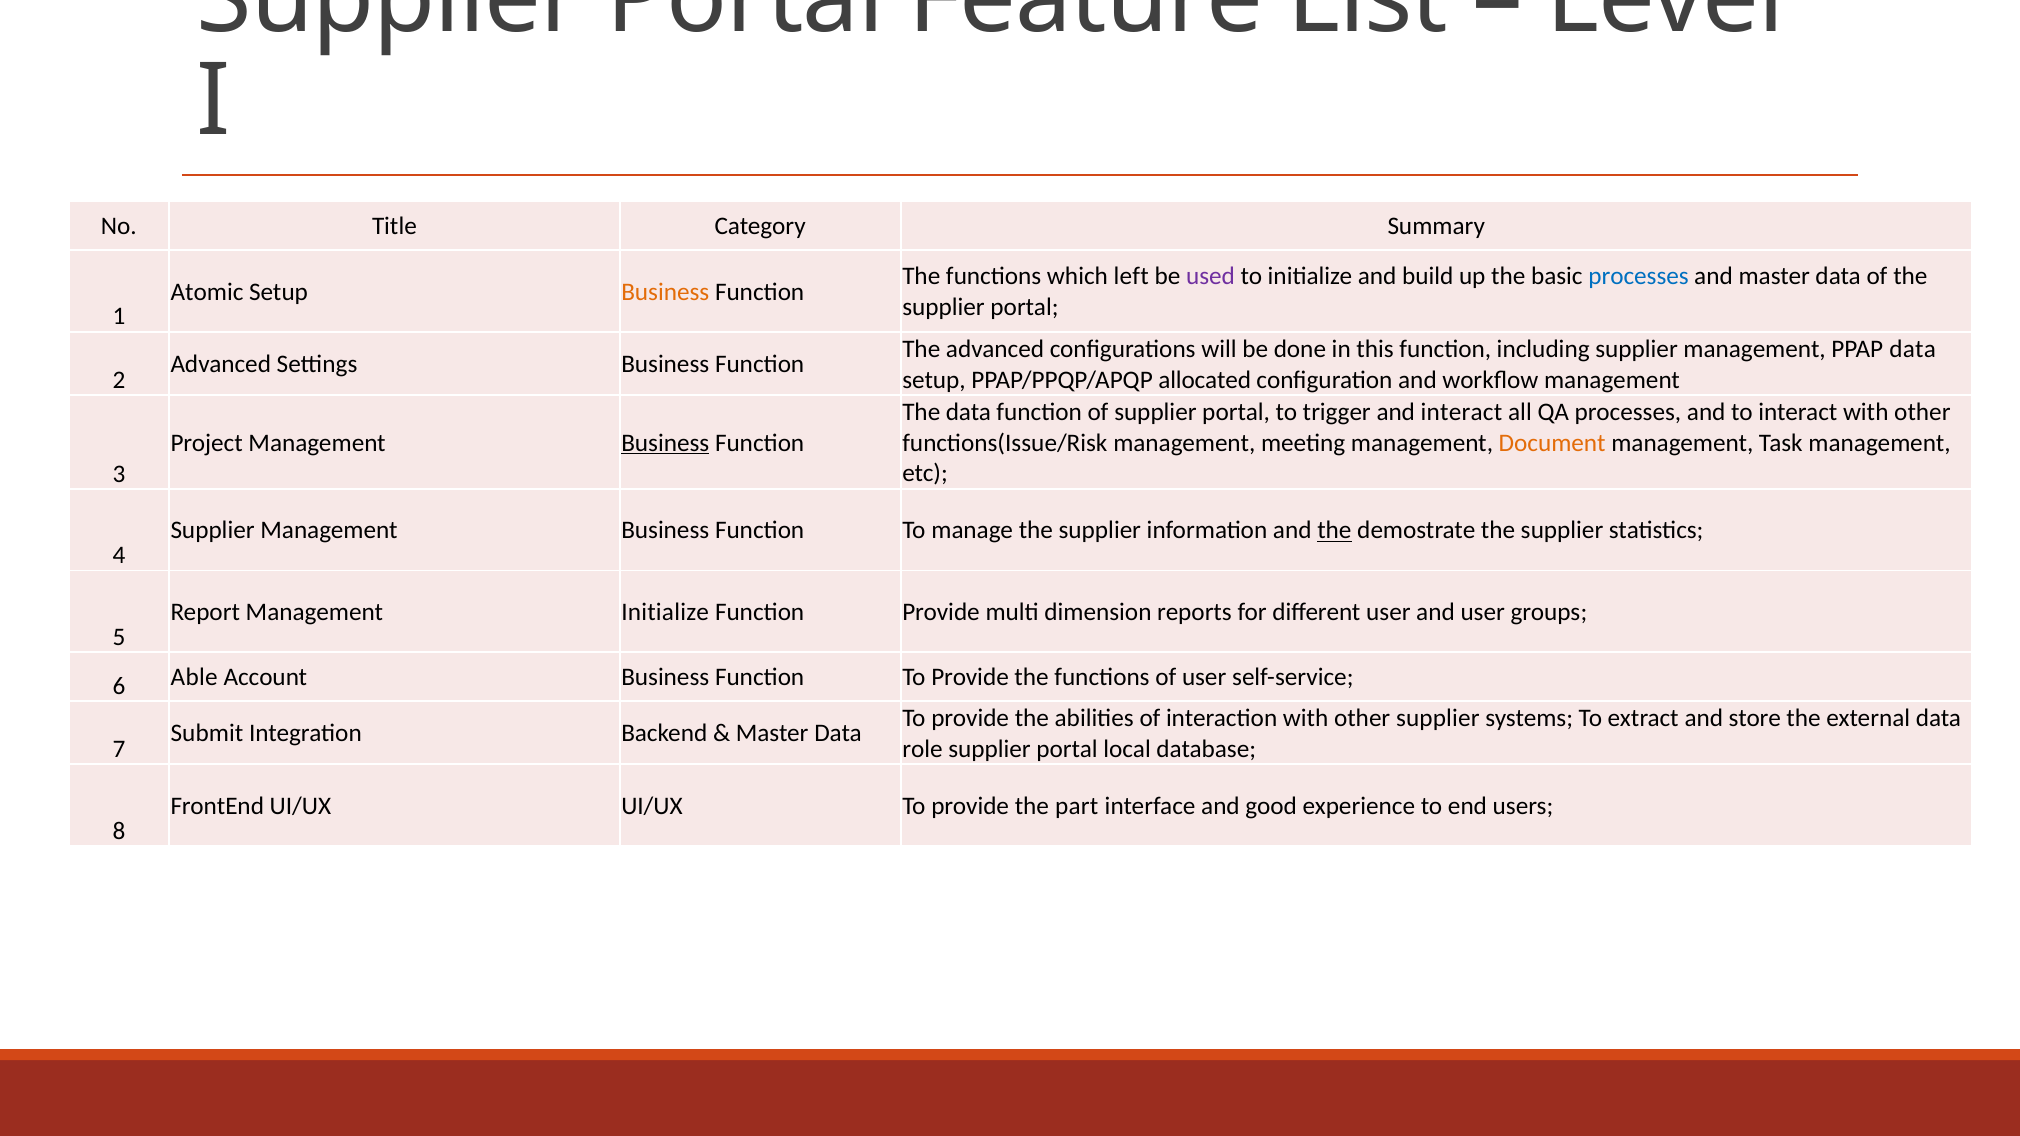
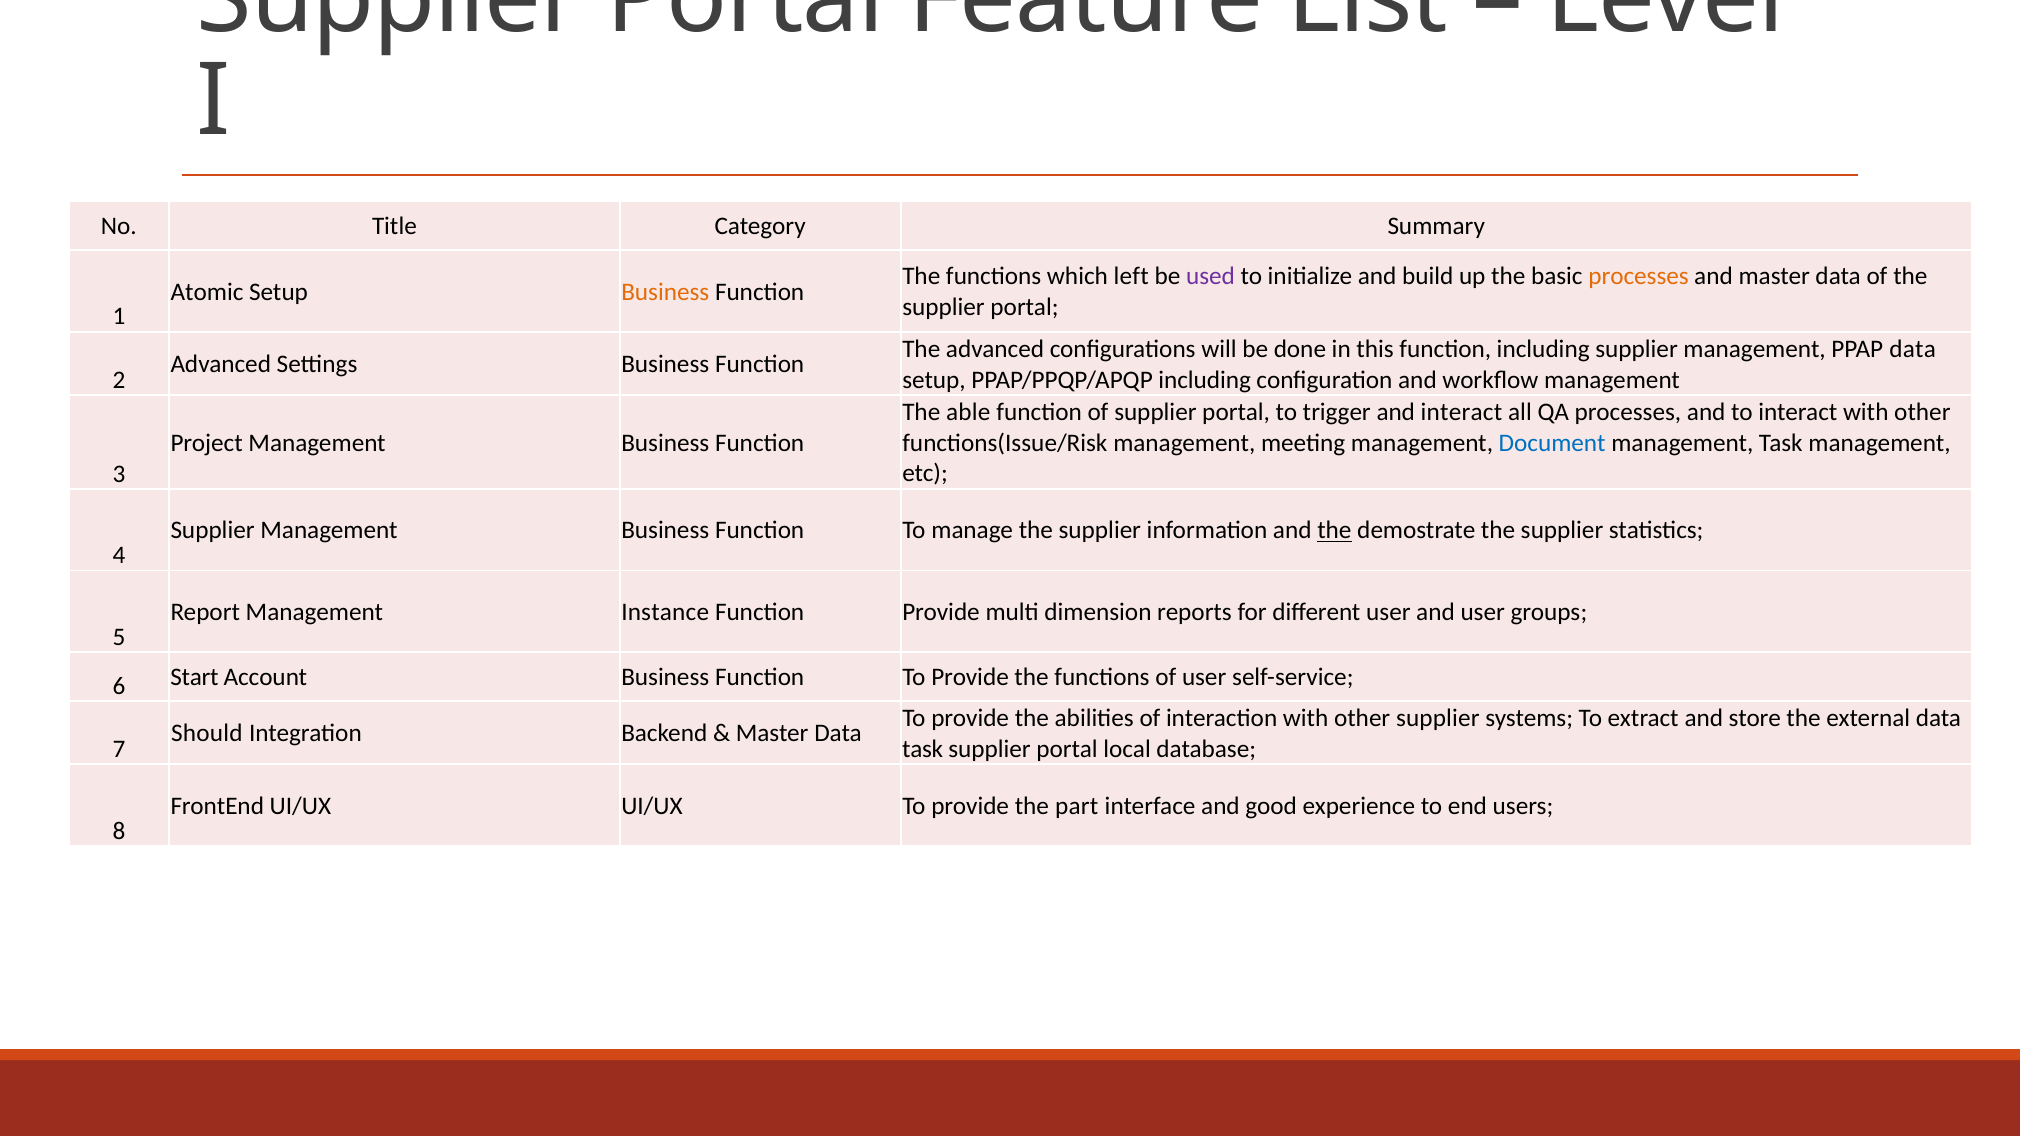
processes colour: blue -> orange (1639, 277)
PPAP/PPQP/APQP allocated: allocated -> including (1205, 380)
The data: data -> able (968, 412)
Business underline: present -> none (665, 443)
Document colour: orange -> blue (1552, 443)
Management Initialize: Initialize -> Instance (665, 612)
Able: Able -> Start (194, 678)
Submit: Submit -> Should (207, 734)
role: role -> task (923, 749)
